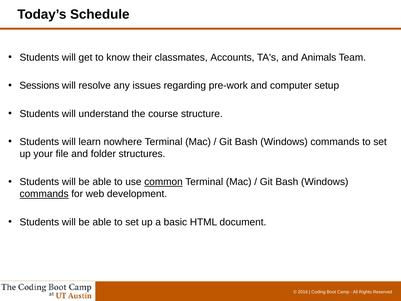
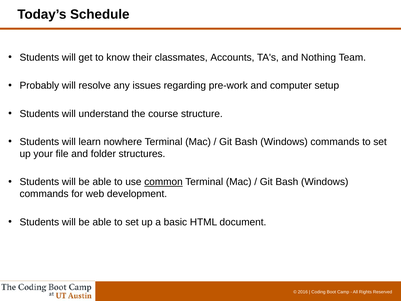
Animals: Animals -> Nothing (319, 57)
Sessions: Sessions -> Probably (39, 86)
commands underline: present -> none (44, 194)
